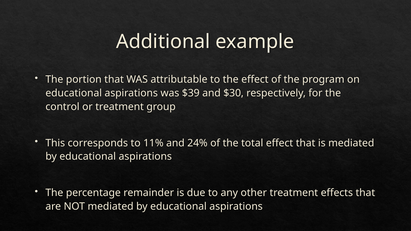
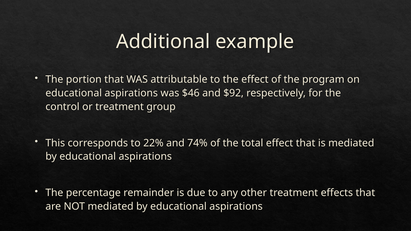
$39: $39 -> $46 (191, 93)
$30: $30 -> $92 (234, 93)
11%: 11% -> 22% (153, 143)
24%: 24% -> 74% (197, 143)
